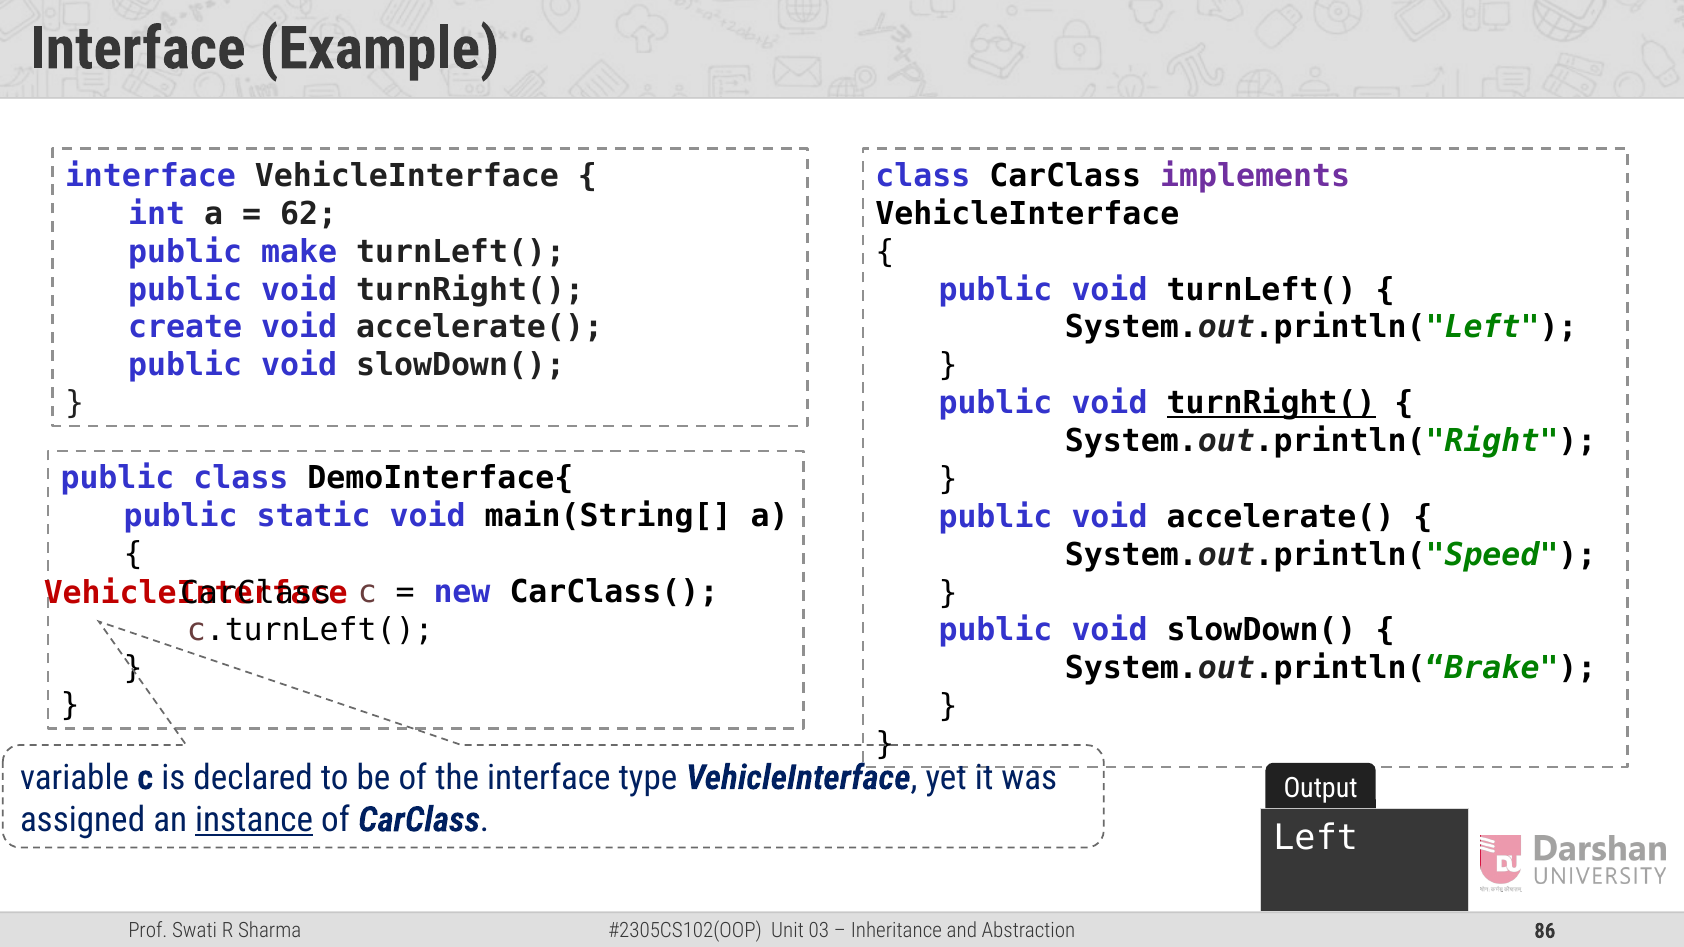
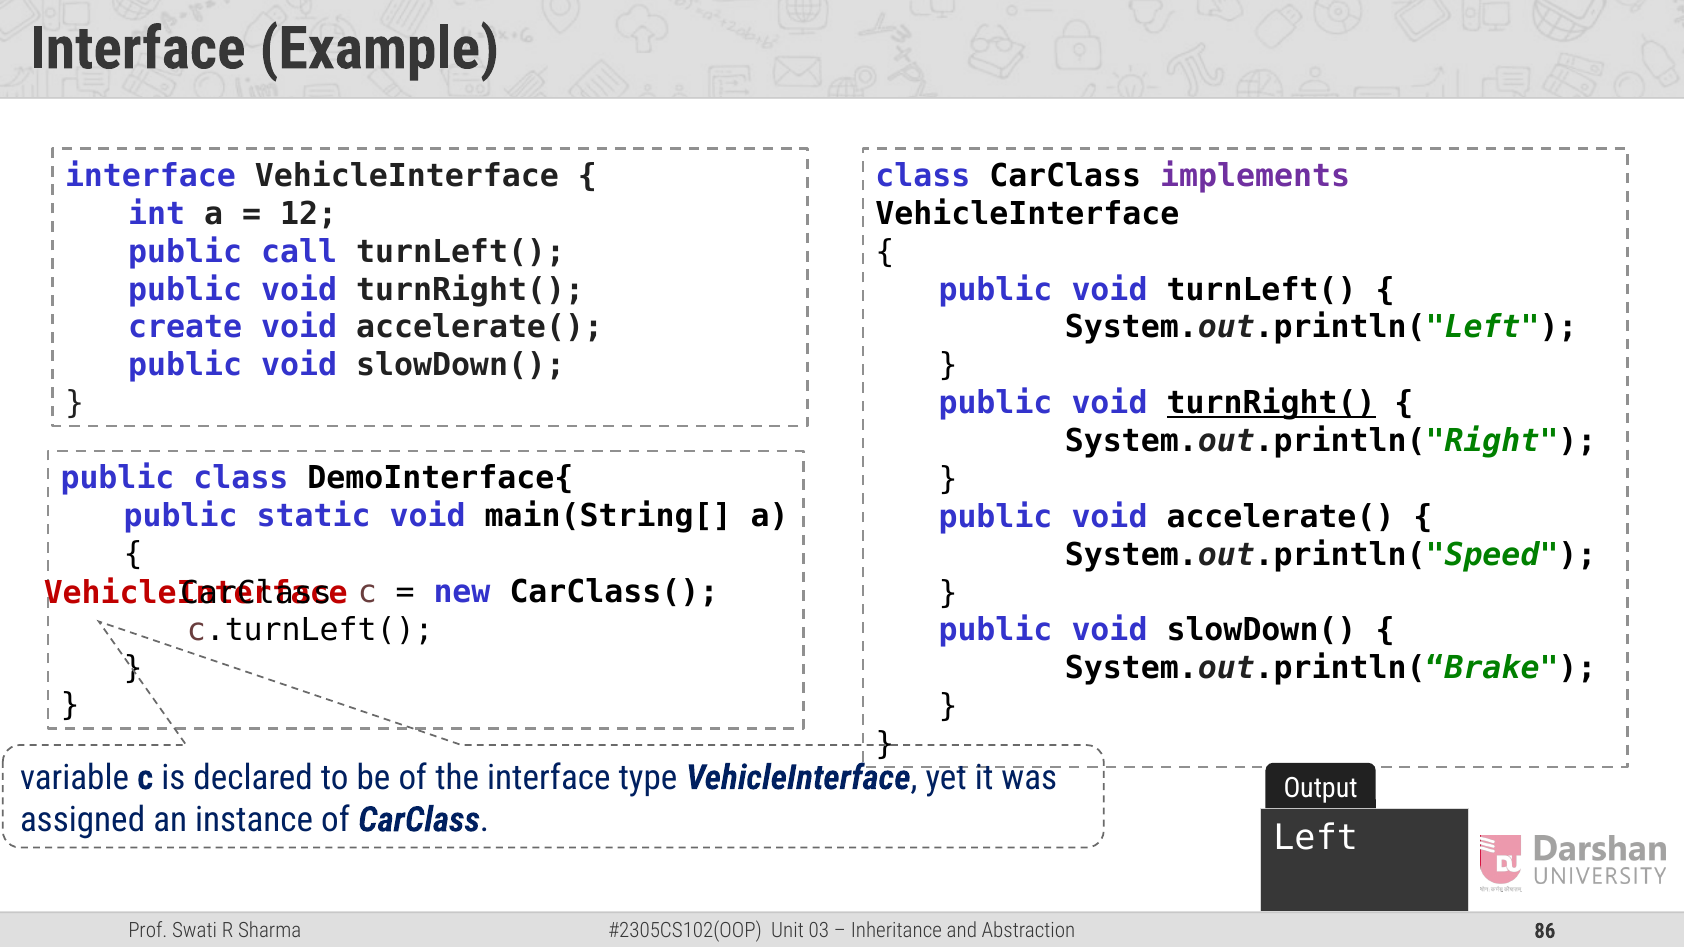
62: 62 -> 12 (309, 214)
make: make -> call (299, 252)
instance underline: present -> none (254, 820)
